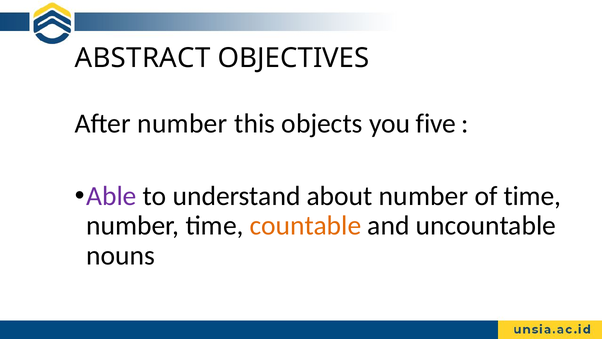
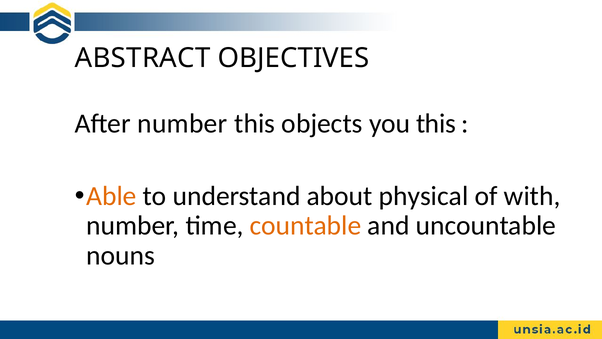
you five: five -> this (436, 124)
Able colour: purple -> orange (111, 196)
about number: number -> physical (424, 196)
of time: time -> with (532, 196)
